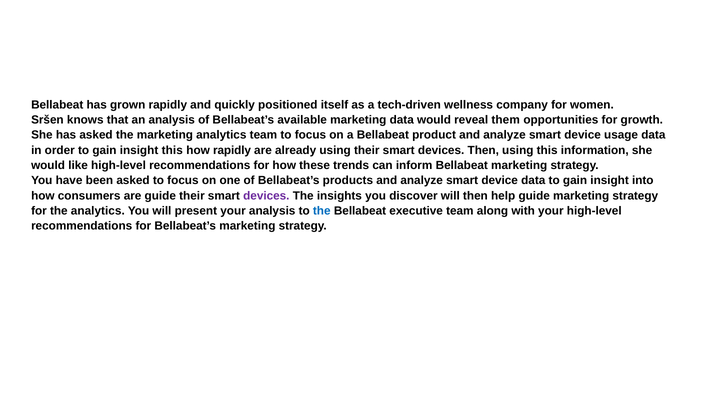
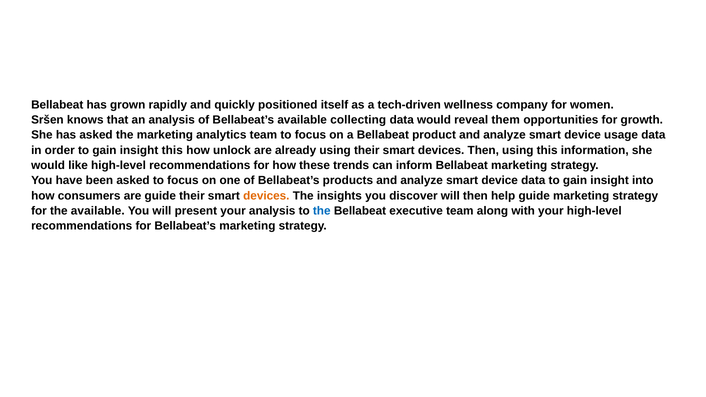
available marketing: marketing -> collecting (358, 120)
how rapidly: rapidly -> unlock (232, 150)
devices colour: purple -> orange (266, 196)
the analytics: analytics -> available (98, 211)
